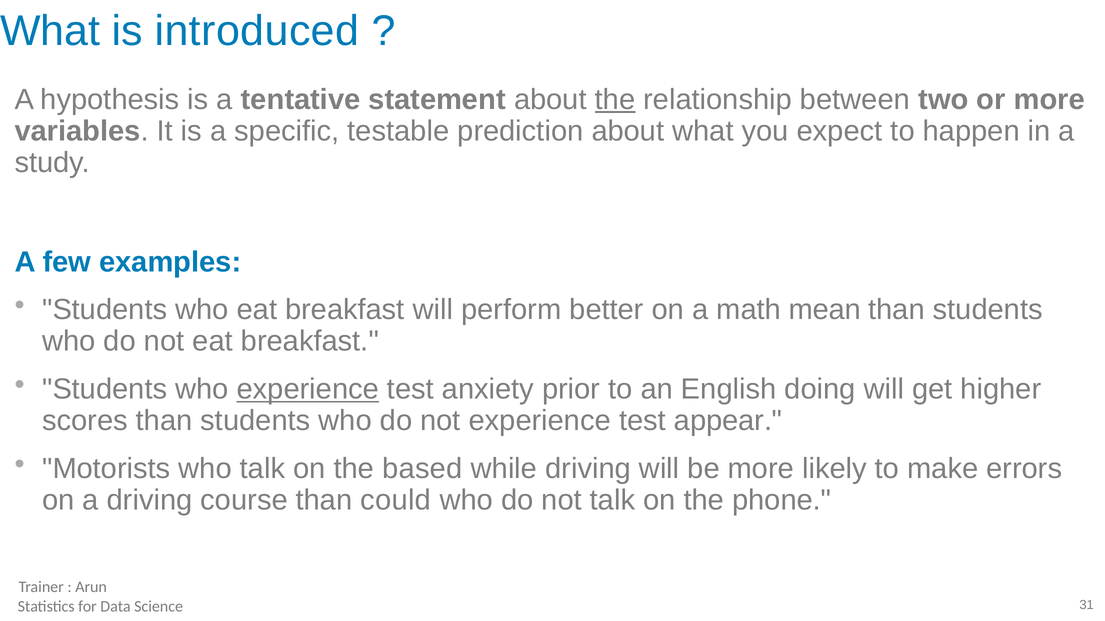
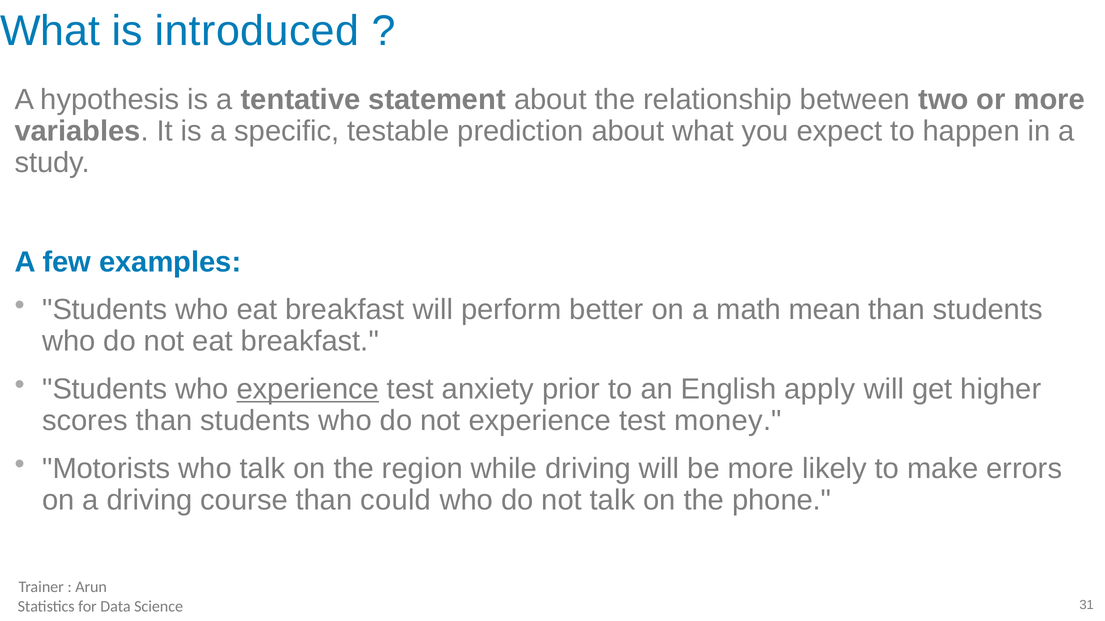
the underline: present -> none (615, 100)
doing: doing -> apply (820, 390)
appear: appear -> money (728, 421)
based: based -> region (422, 469)
